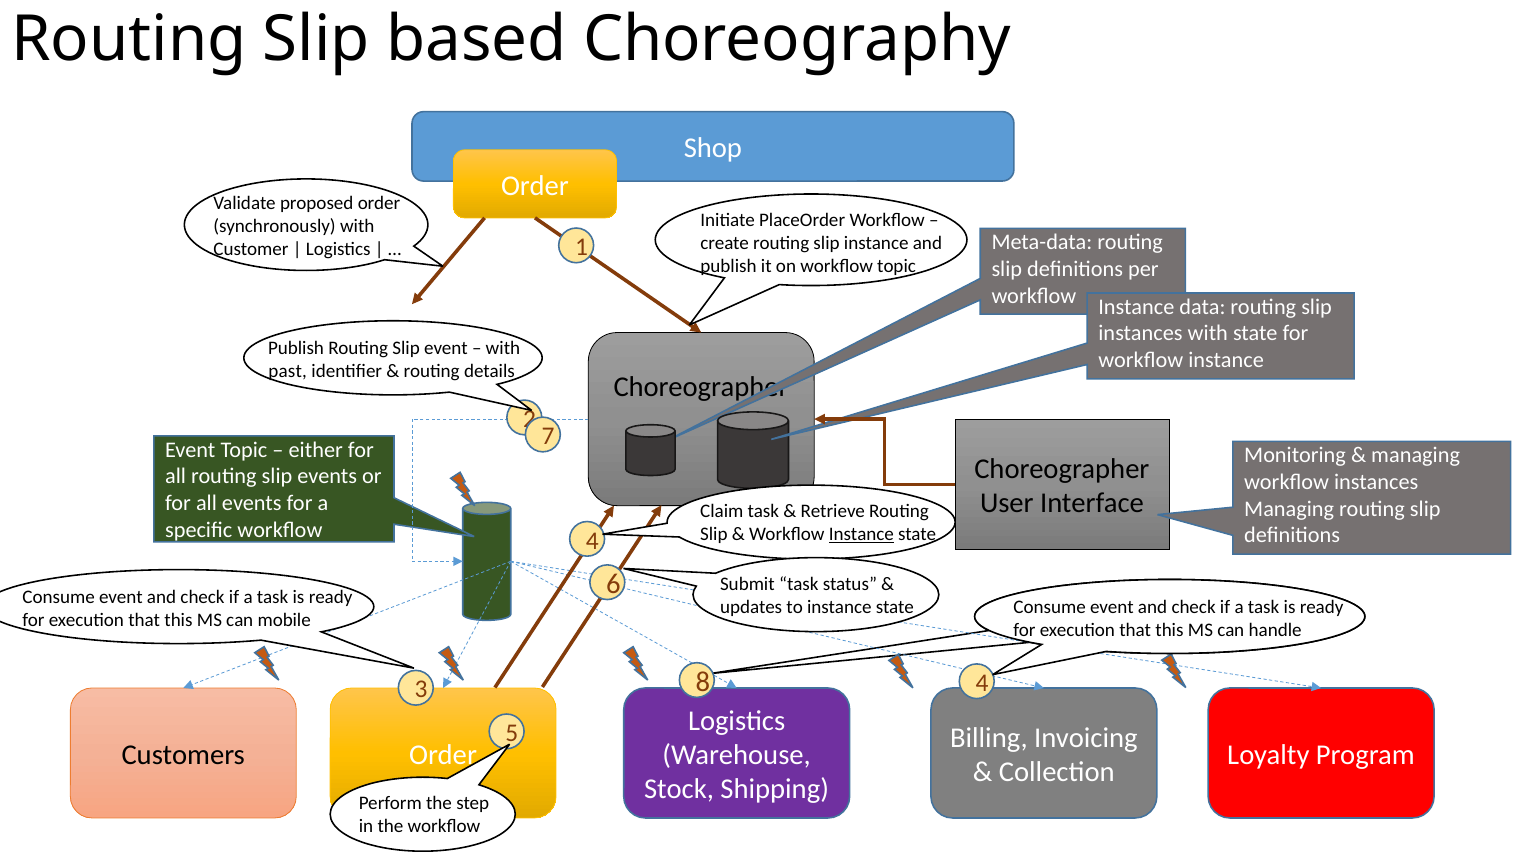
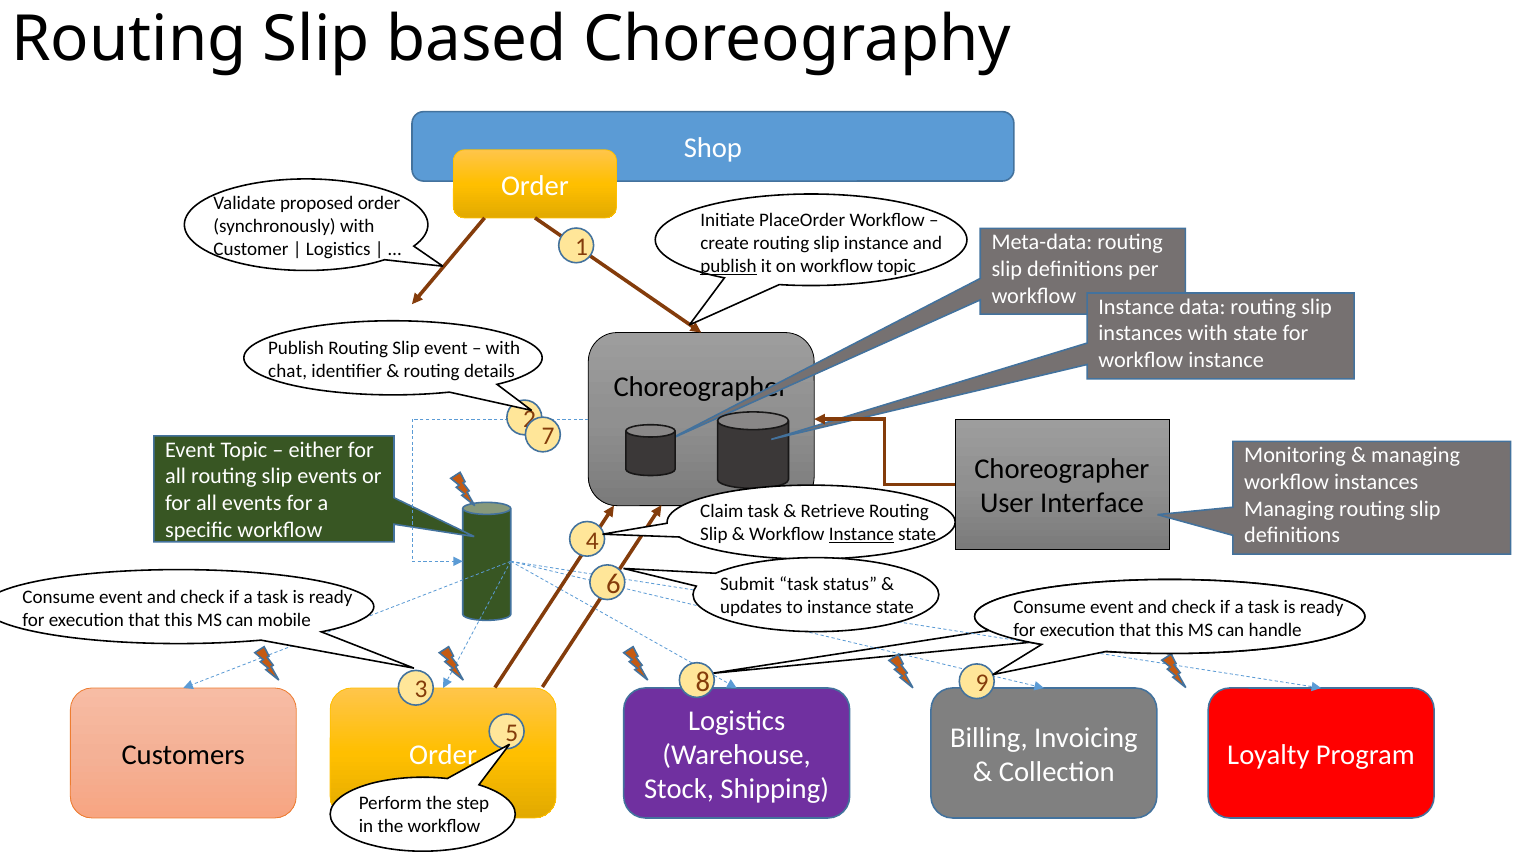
publish underline: none -> present (729, 266)
past: past -> chat (288, 371)
8 4: 4 -> 9 (982, 683)
